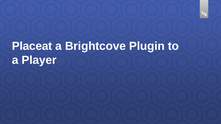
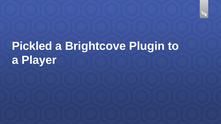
Placeat: Placeat -> Pickled (32, 46)
